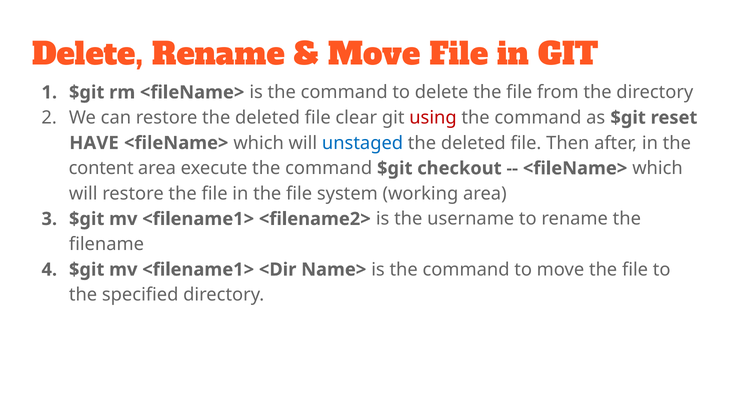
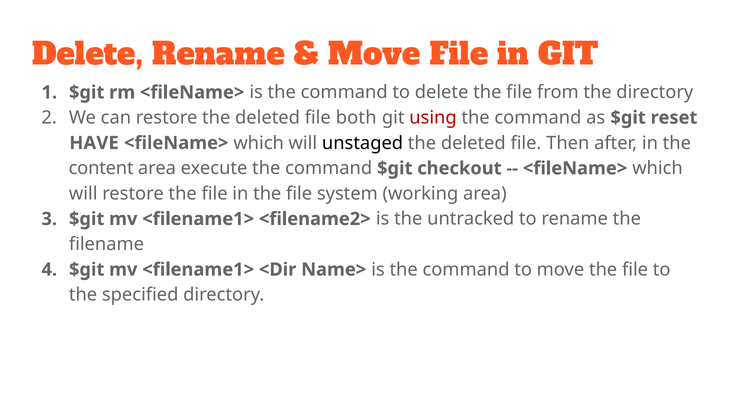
clear: clear -> both (356, 117)
unstaged colour: blue -> black (363, 143)
username: username -> untracked (471, 219)
